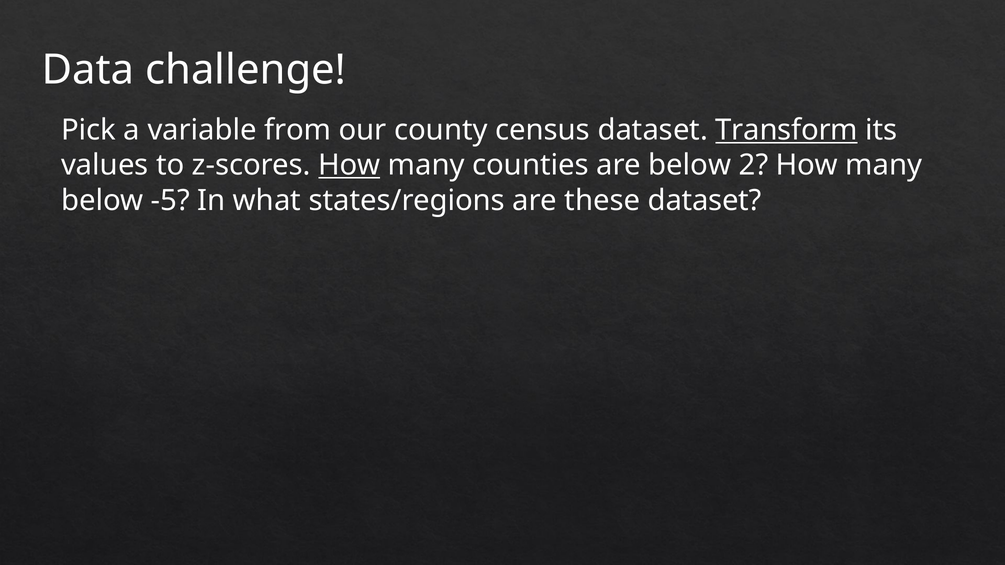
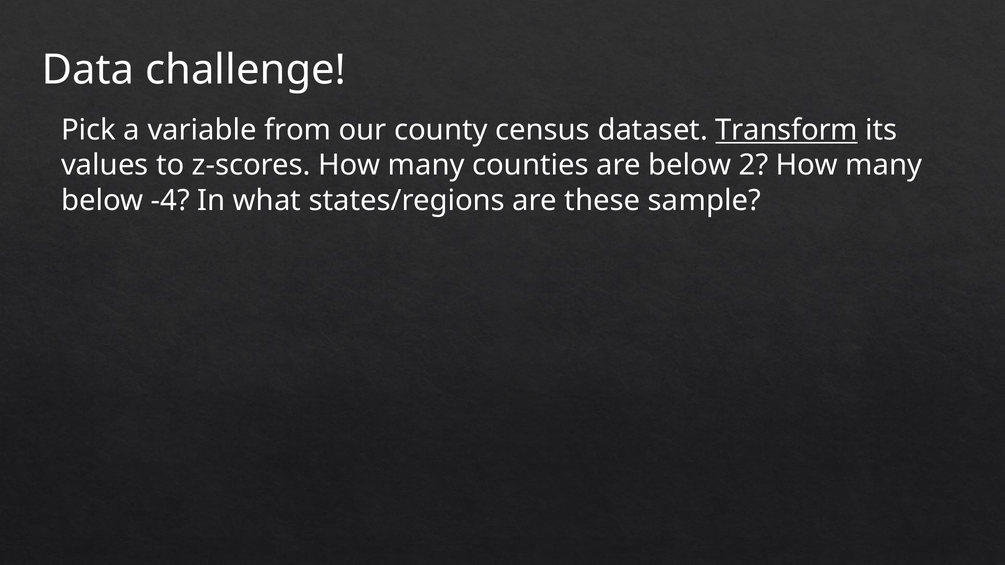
How underline: present -> none (349, 165)
-5: -5 -> -4 (170, 201)
these dataset: dataset -> sample (704, 201)
